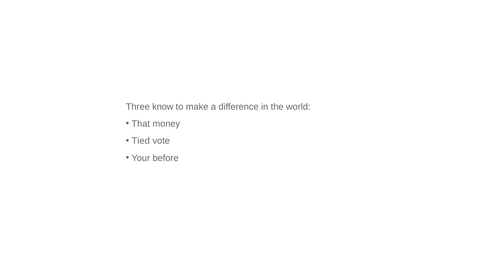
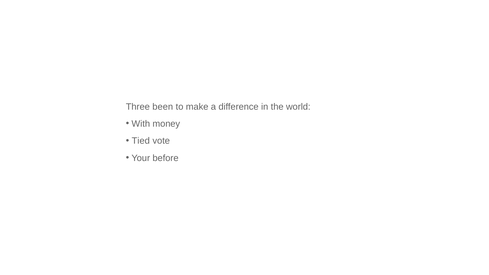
know: know -> been (163, 107)
That: That -> With (141, 124)
